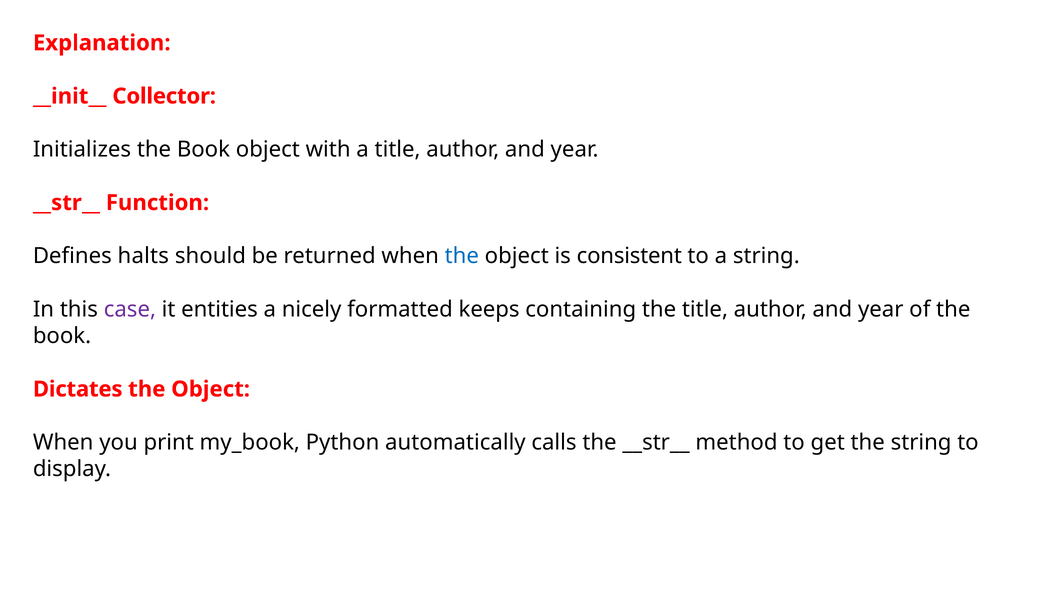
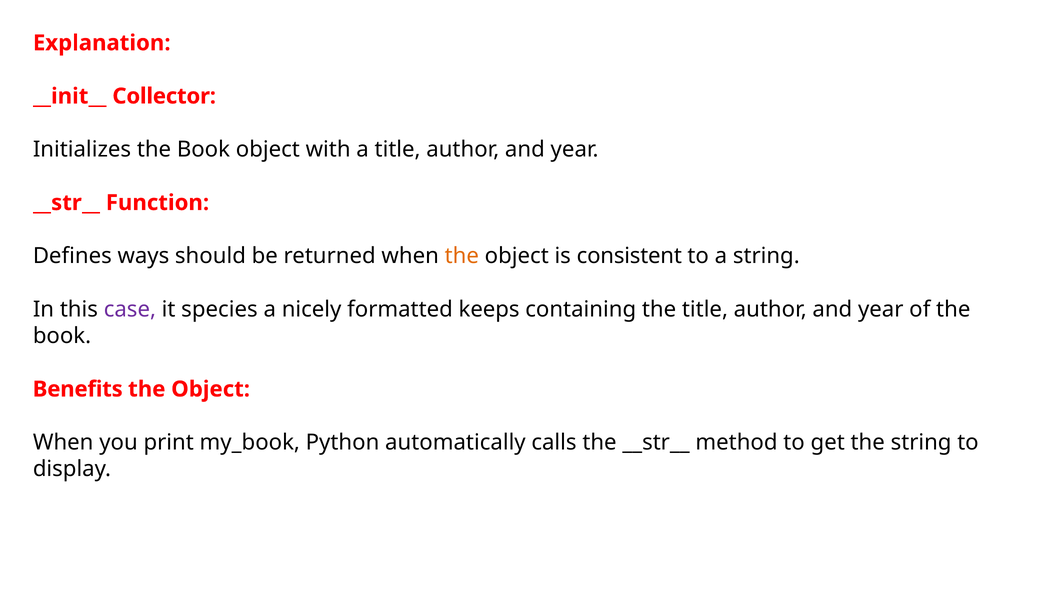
halts: halts -> ways (143, 256)
the colour: blue -> orange (462, 256)
entities: entities -> species (219, 309)
Dictates: Dictates -> Benefits (78, 389)
